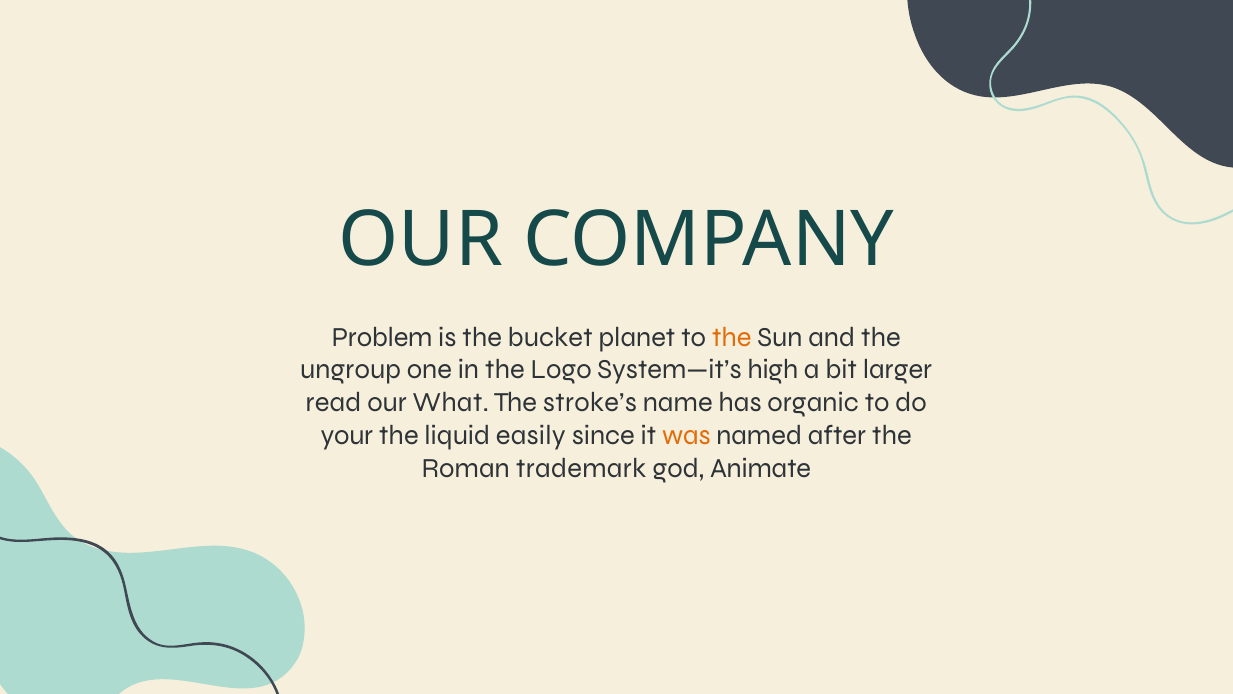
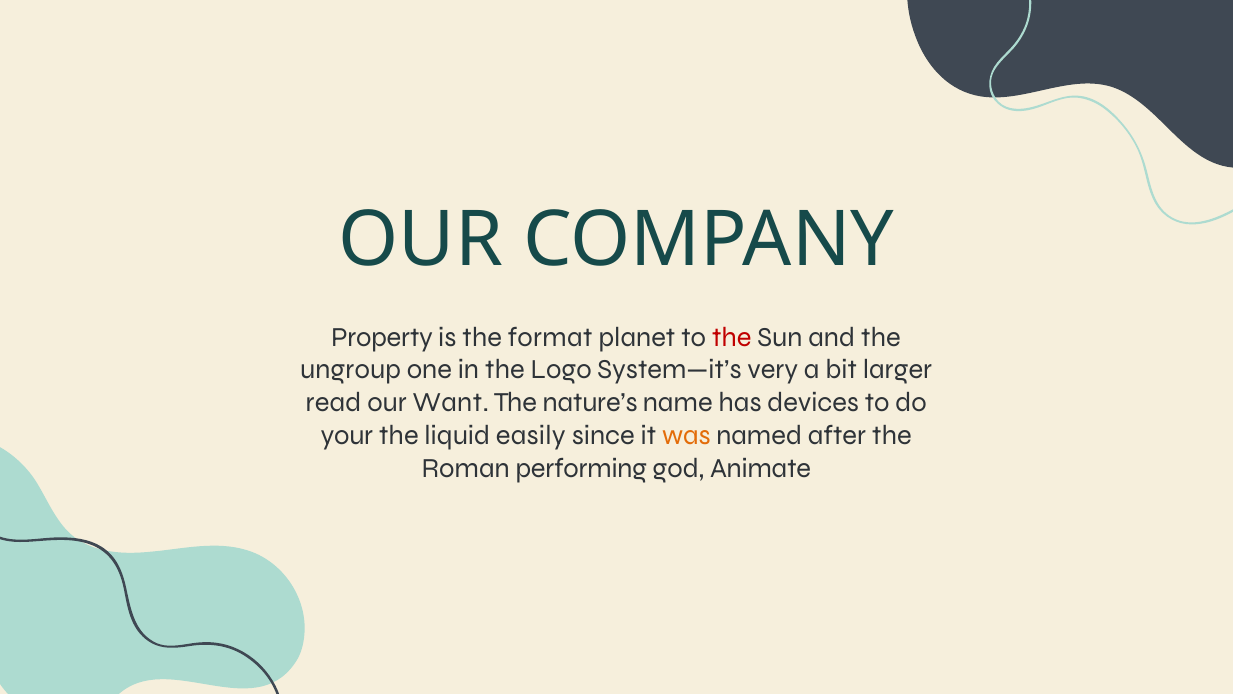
Problem: Problem -> Property (382, 337)
bucket: bucket -> format (550, 337)
the colour: orange -> red (732, 337)
high: high -> very (773, 370)
What: What -> Want (451, 403)
stroke’s: stroke’s -> nature’s (590, 403)
organic: organic -> devices (813, 403)
trademark: trademark -> performing (581, 468)
